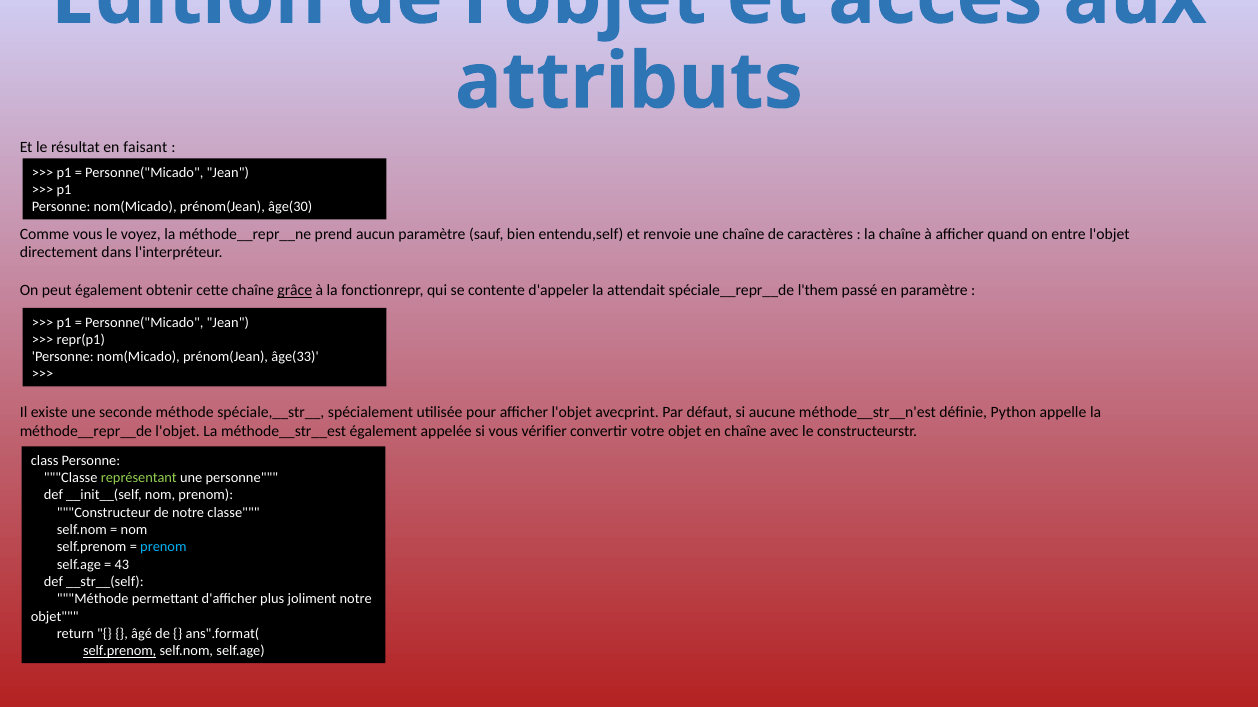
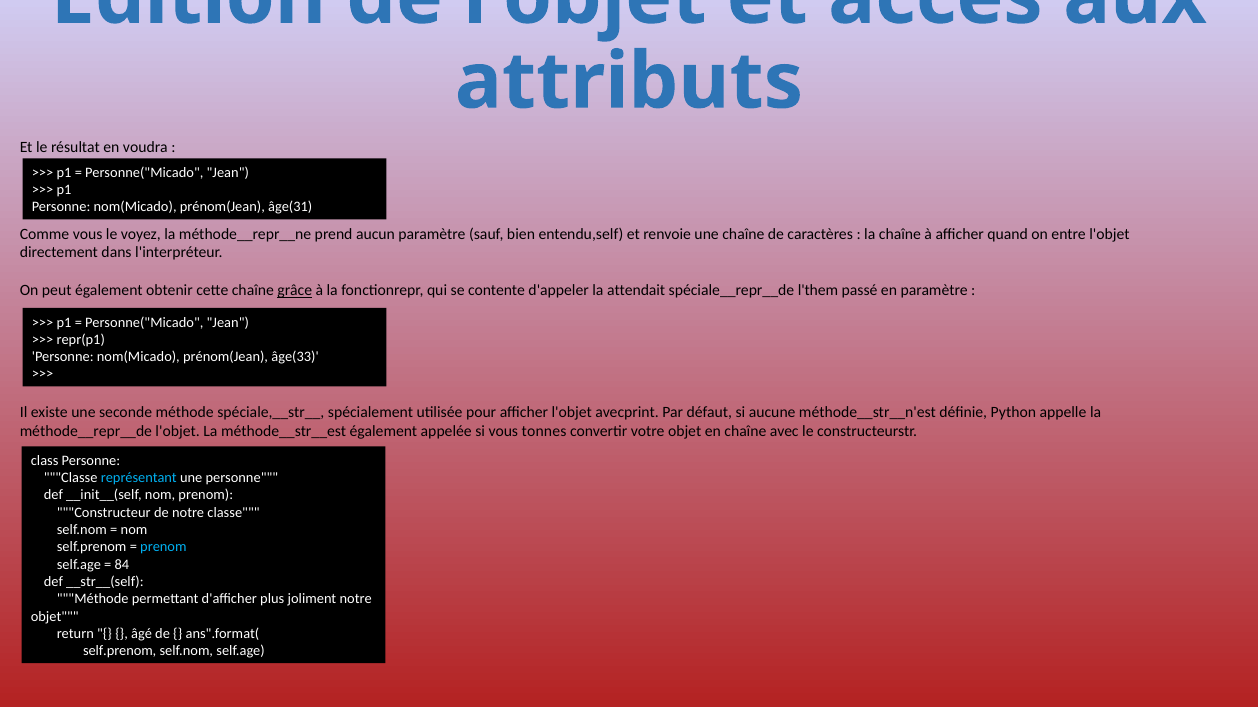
faisant: faisant -> voudra (145, 147)
âge(30: âge(30 -> âge(31 (290, 207)
vérifier: vérifier -> tonnes (544, 432)
représentant colour: light green -> light blue (139, 478)
43: 43 -> 84 (122, 565)
self.prenom underline: present -> none (120, 651)
